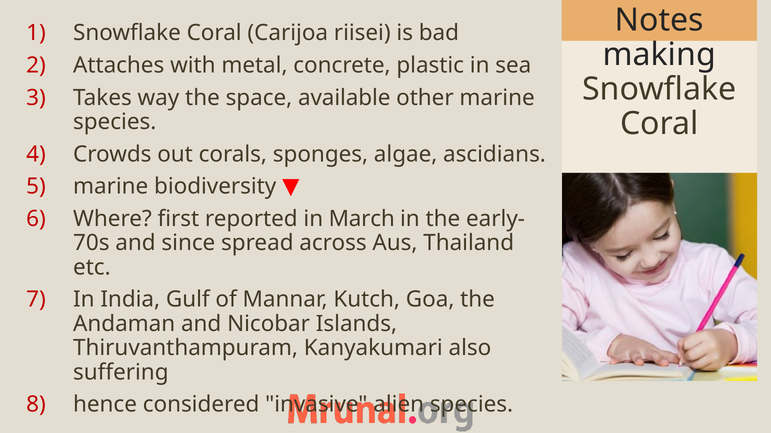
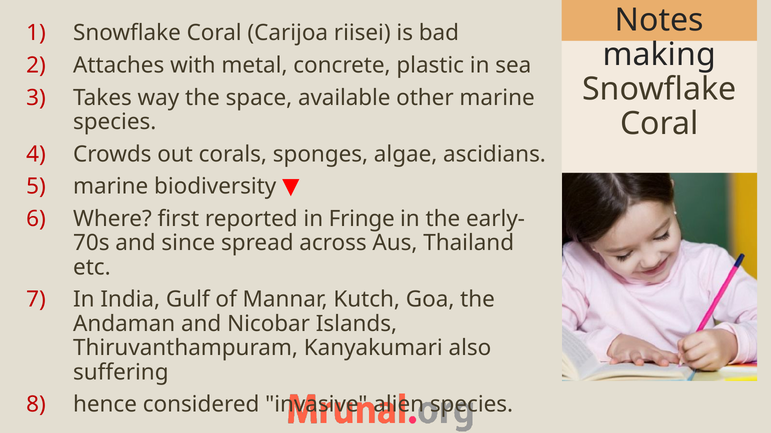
March: March -> Fringe (362, 219)
